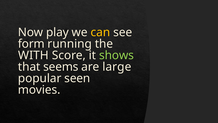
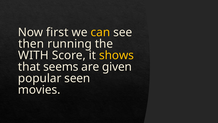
play: play -> first (57, 32)
form: form -> then (31, 44)
shows colour: light green -> yellow (117, 55)
large: large -> given (117, 67)
